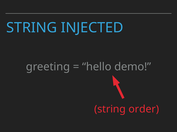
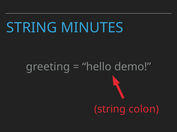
INJECTED: INJECTED -> MINUTES (92, 28)
order: order -> colon (144, 110)
